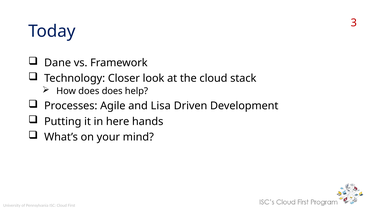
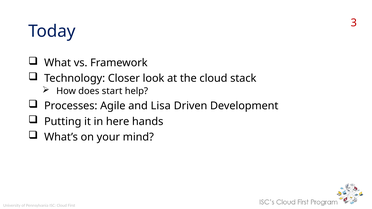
Dane: Dane -> What (58, 63)
does does: does -> start (112, 91)
